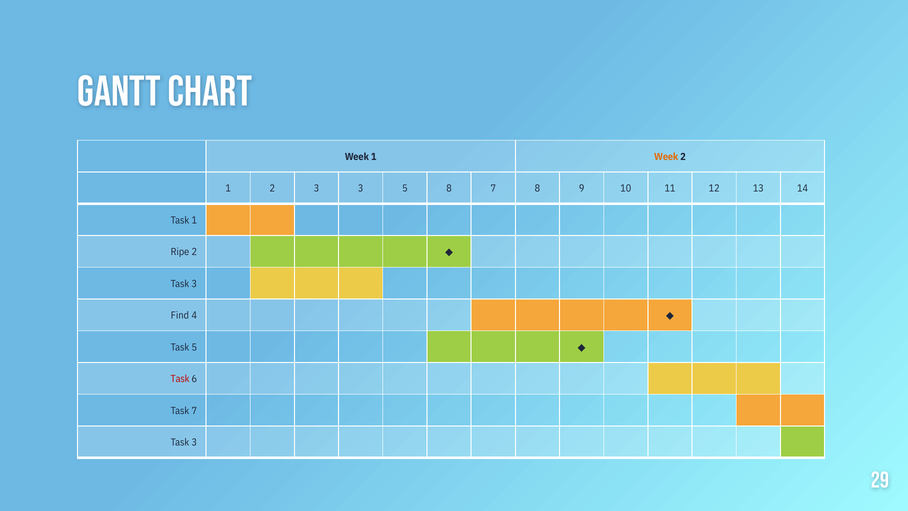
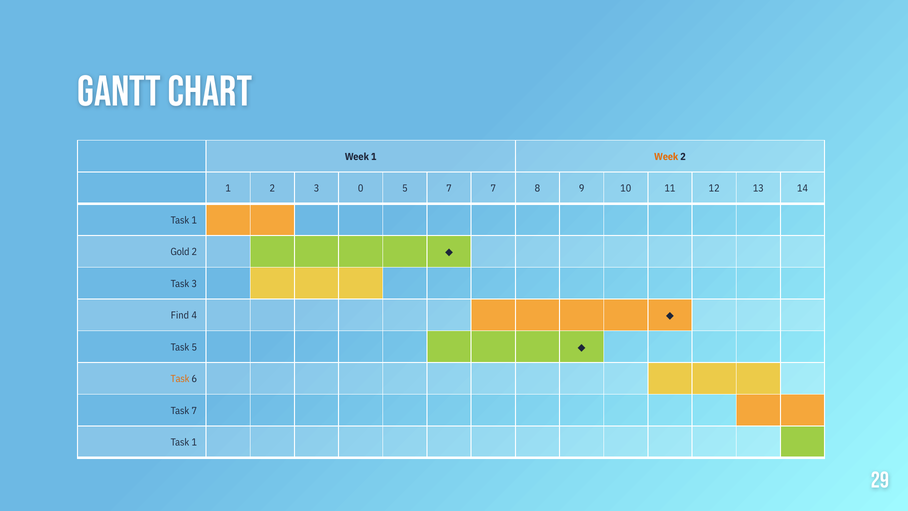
3 3: 3 -> 0 (361, 188)
5 8: 8 -> 7 (449, 188)
Ripe: Ripe -> Gold (180, 252)
Task colour: red -> orange (180, 379)
3: 3 -> 1 (194, 442)
